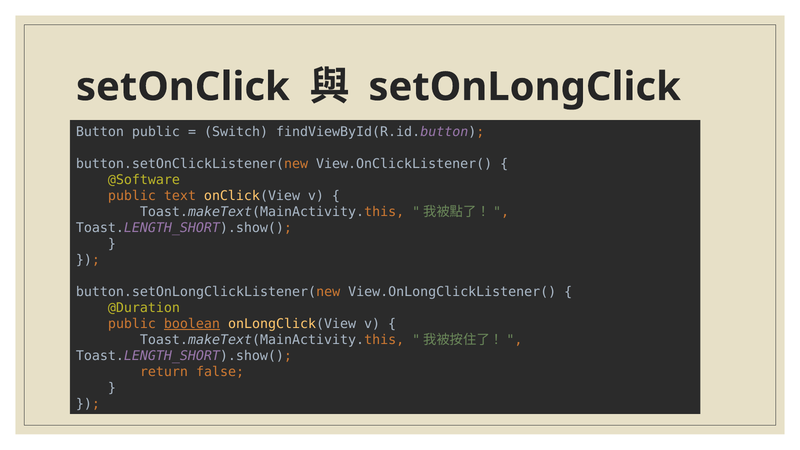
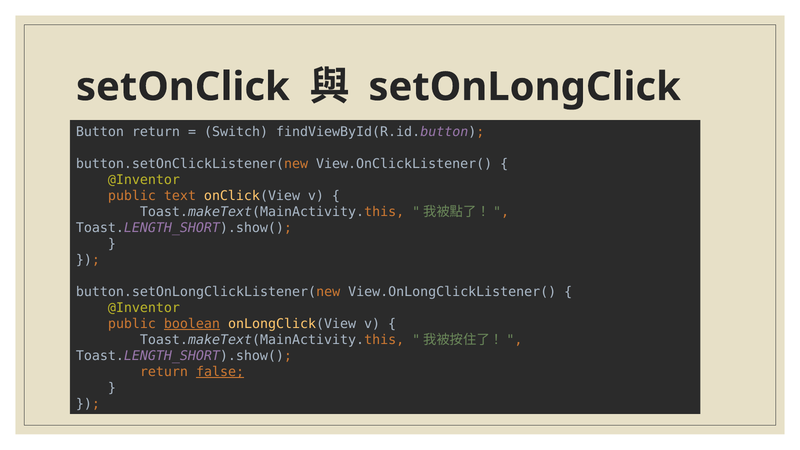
Button public: public -> return (156, 132)
@Software: @Software -> @Inventor (144, 180)
@Duration: @Duration -> @Inventor (144, 308)
false underline: none -> present (220, 372)
